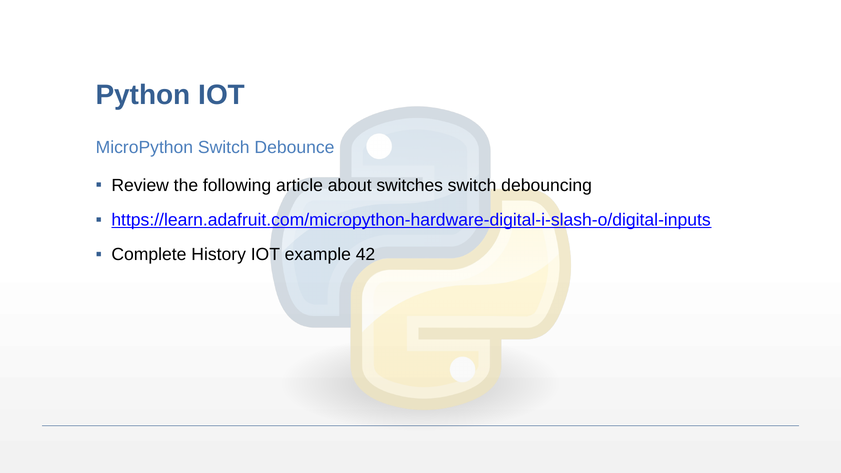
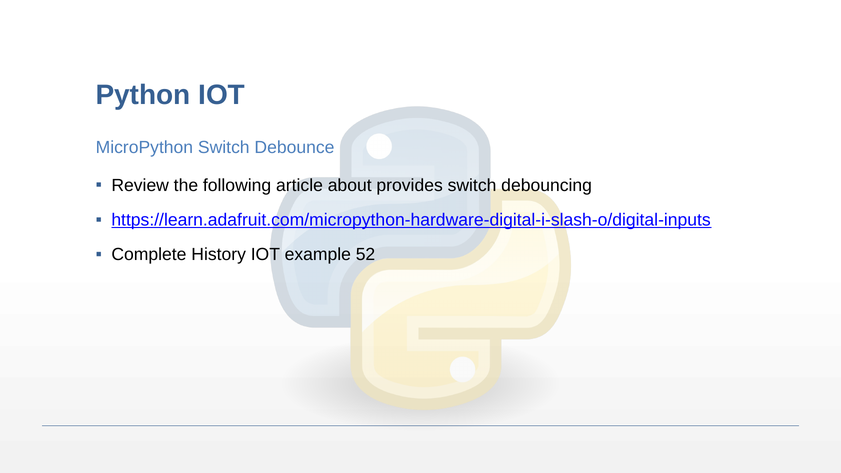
switches: switches -> provides (410, 185)
42: 42 -> 52 (365, 255)
